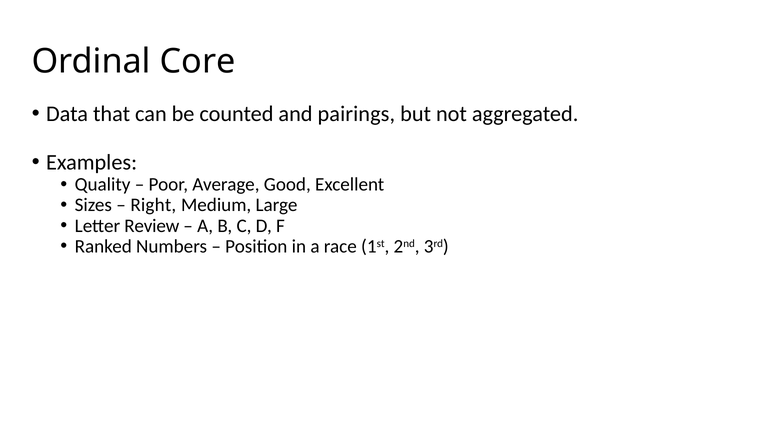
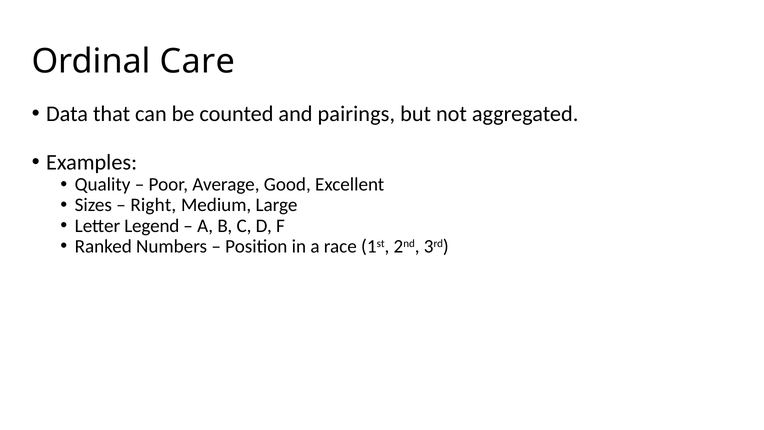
Core: Core -> Care (197, 61)
Review: Review -> Legend (152, 226)
